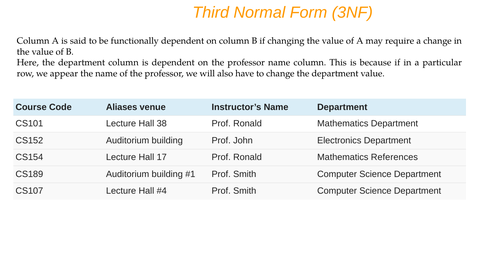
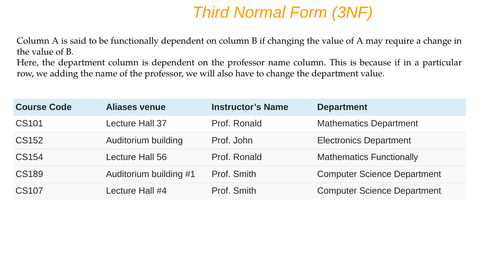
appear: appear -> adding (64, 73)
38: 38 -> 37 (162, 124)
17: 17 -> 56 (162, 157)
Mathematics References: References -> Functionally (395, 157)
